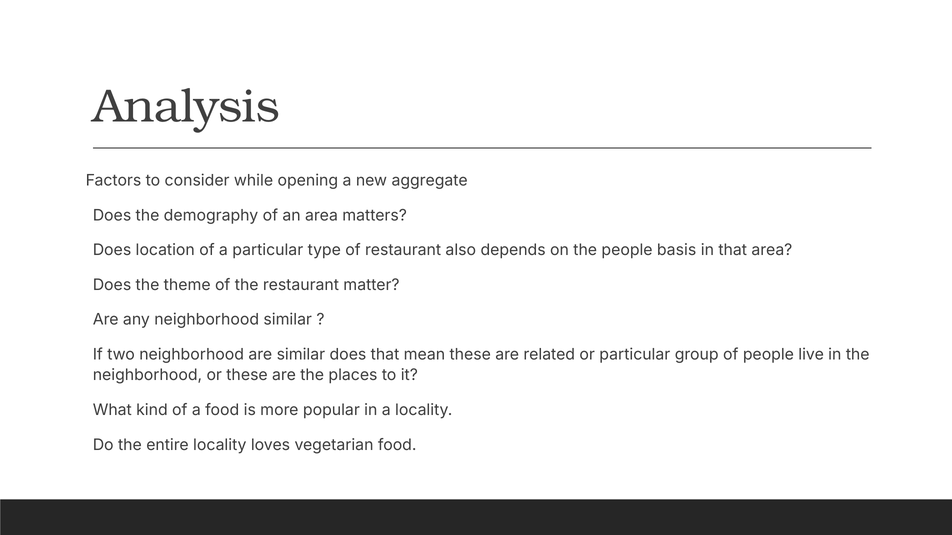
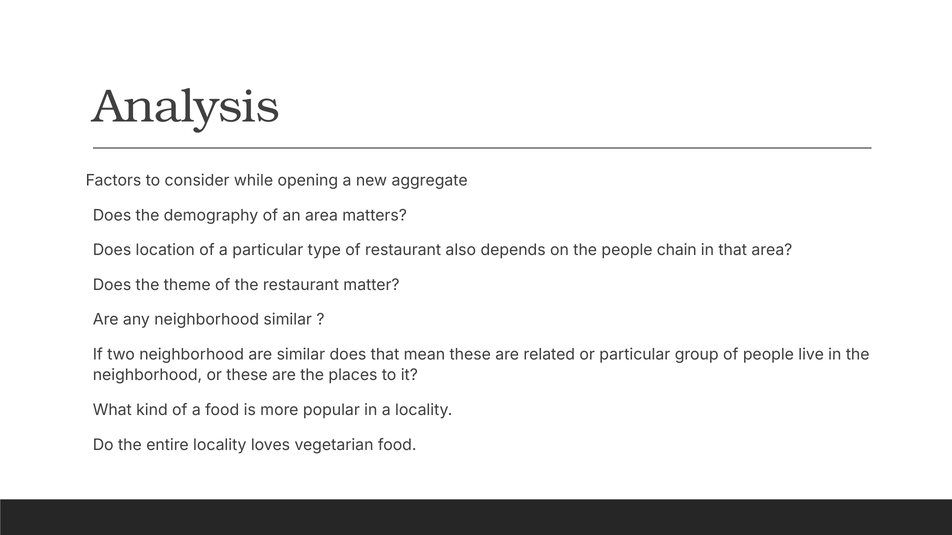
basis: basis -> chain (677, 250)
